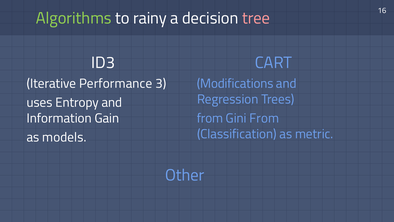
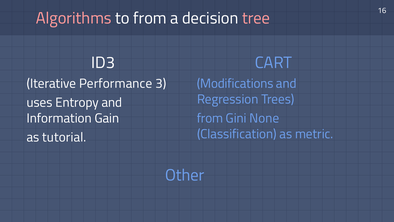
Algorithms colour: light green -> pink (74, 18)
to rainy: rainy -> from (150, 18)
Gini From: From -> None (264, 118)
models: models -> tutorial (64, 137)
